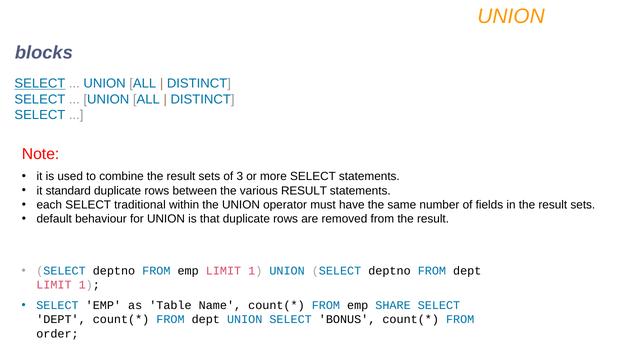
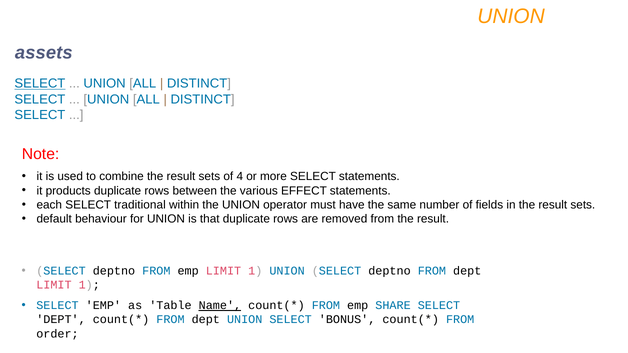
blocks: blocks -> assets (44, 53)
3: 3 -> 4 (240, 177)
standard: standard -> products (68, 191)
various RESULT: RESULT -> EFFECT (304, 191)
Name underline: none -> present (220, 306)
